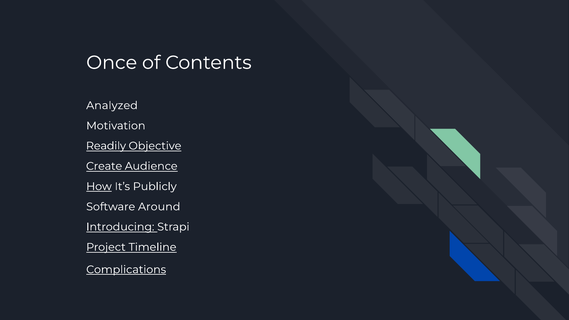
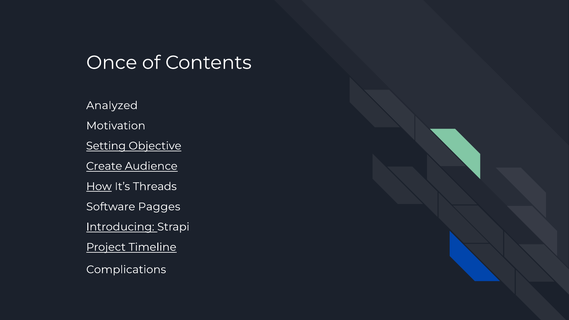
Readily: Readily -> Setting (106, 146)
Publicly: Publicly -> Threads (155, 186)
Around: Around -> Pagges (159, 207)
Complications underline: present -> none (126, 270)
